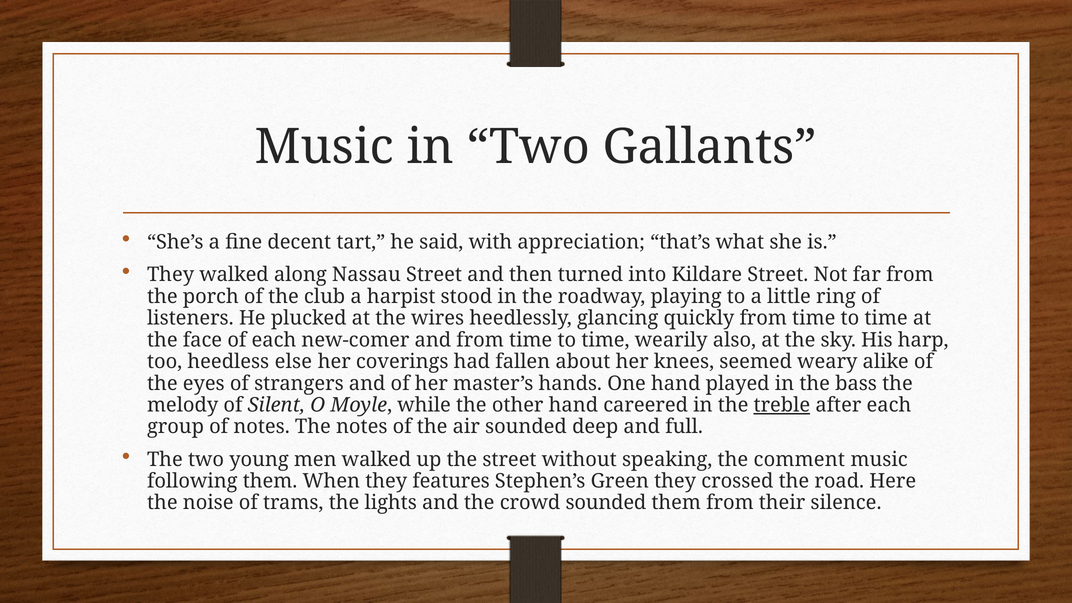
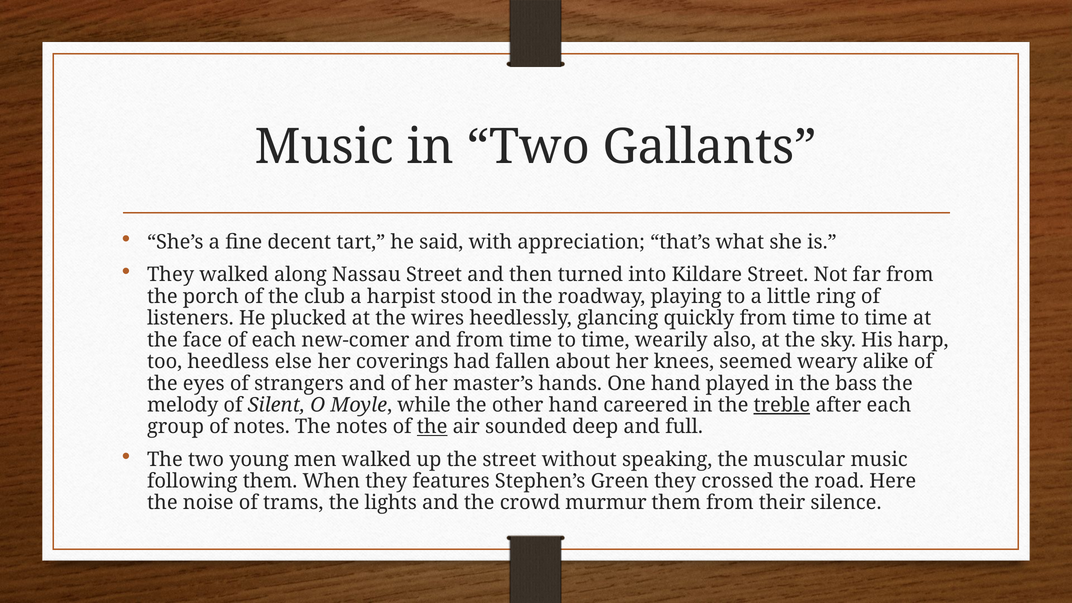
the underline: none -> present (432, 427)
comment: comment -> muscular (799, 459)
crowd sounded: sounded -> murmur (606, 503)
